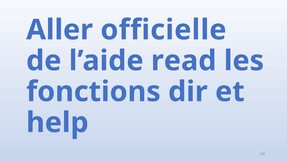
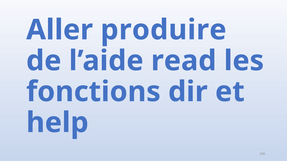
officielle: officielle -> produire (163, 30)
